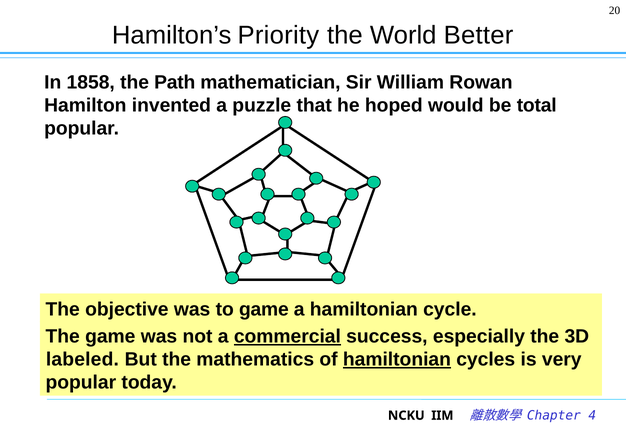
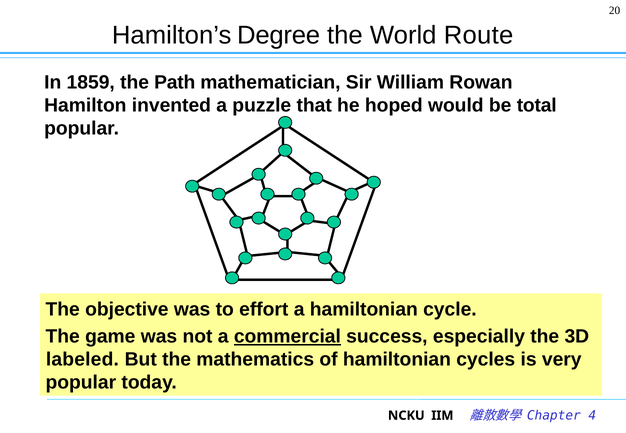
Priority: Priority -> Degree (279, 35)
Better: Better -> Route (479, 35)
1858: 1858 -> 1859 (91, 82)
to game: game -> effort (264, 309)
hamiltonian underline: present -> none (397, 360)
